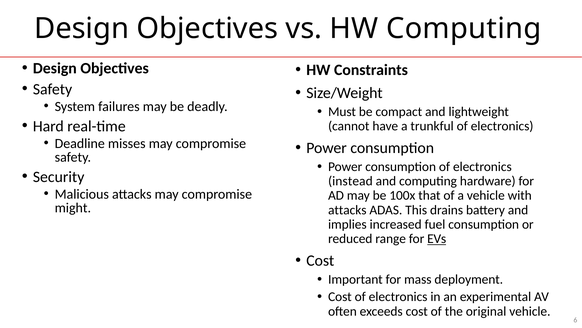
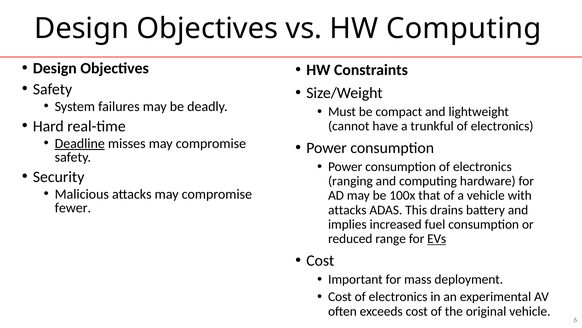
Deadline underline: none -> present (80, 143)
instead: instead -> ranging (350, 181)
might: might -> fewer (73, 207)
